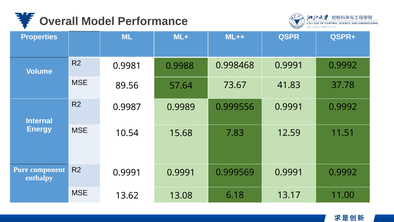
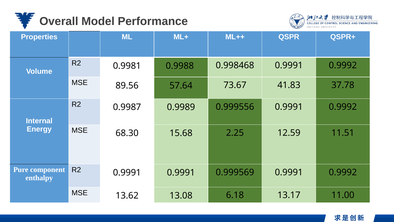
10.54: 10.54 -> 68.30 (127, 133)
7.83: 7.83 -> 2.25 (235, 133)
